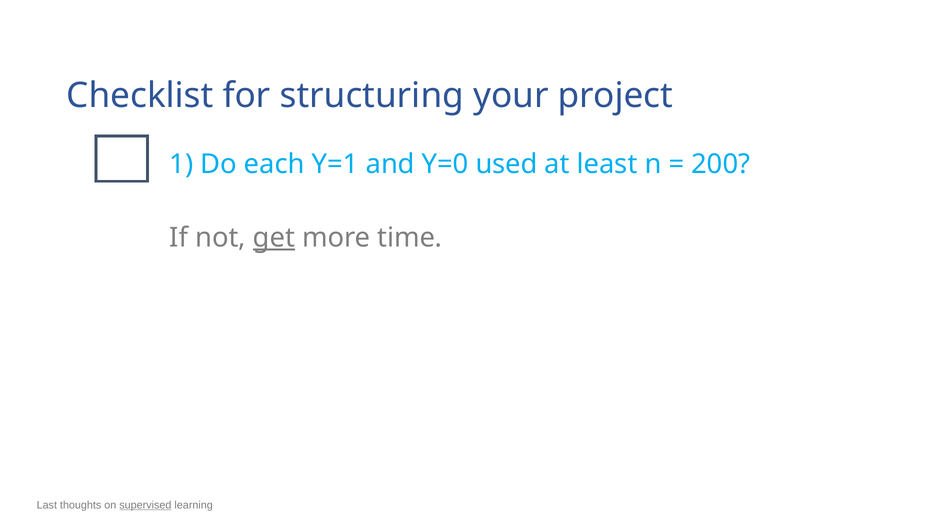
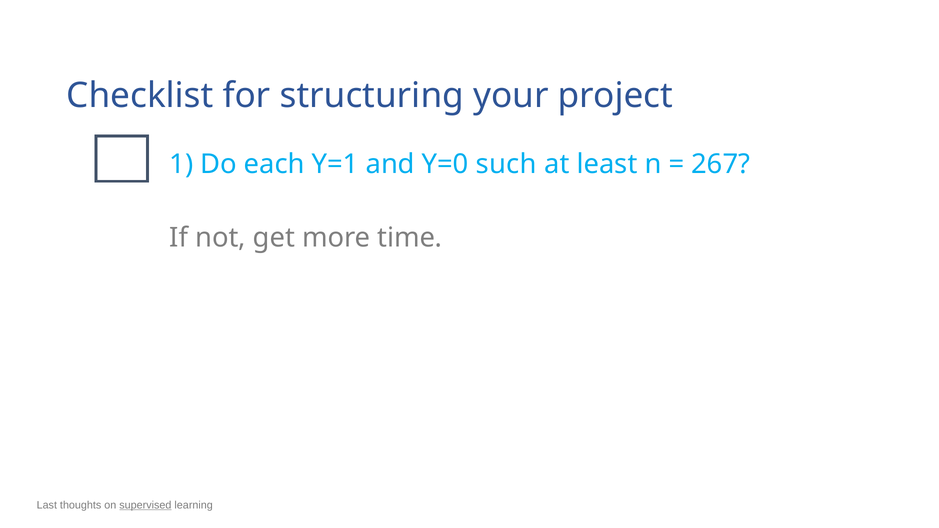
used: used -> such (506, 164)
200: 200 -> 267 (721, 164)
get underline: present -> none (274, 238)
